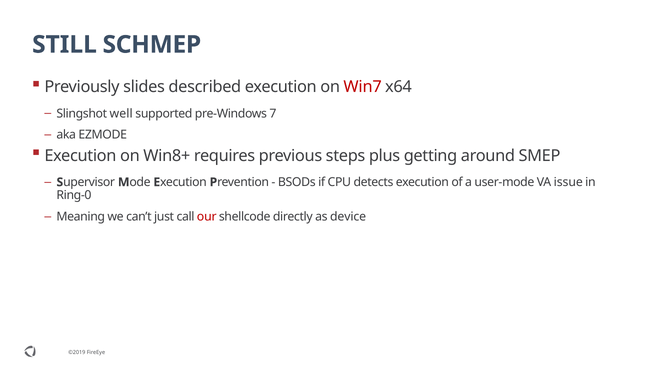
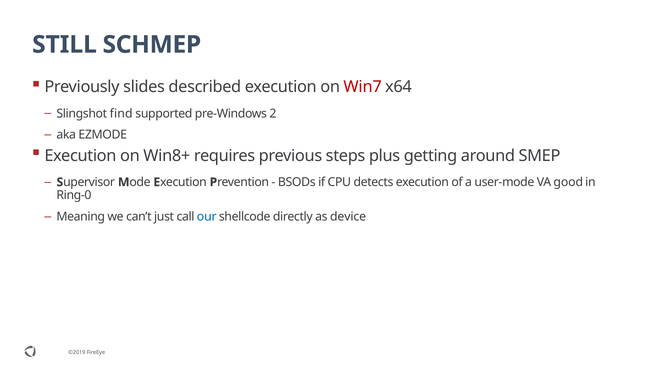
well: well -> find (121, 113)
7: 7 -> 2 (273, 113)
issue: issue -> good (568, 182)
our colour: red -> blue (207, 217)
